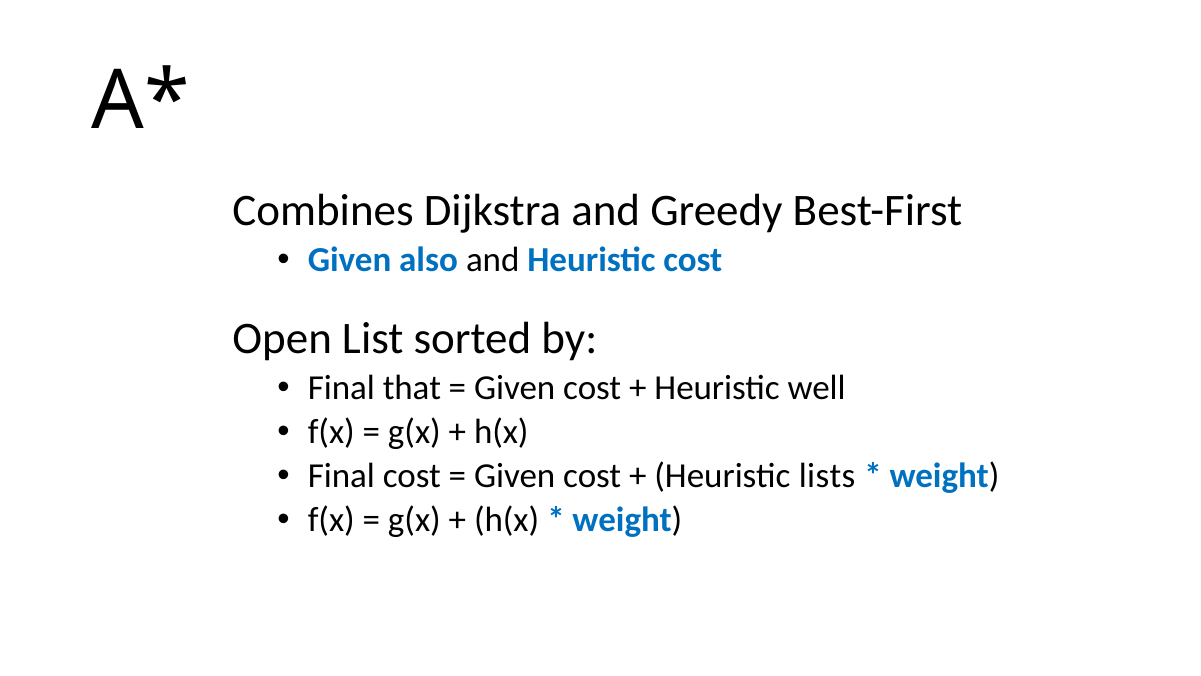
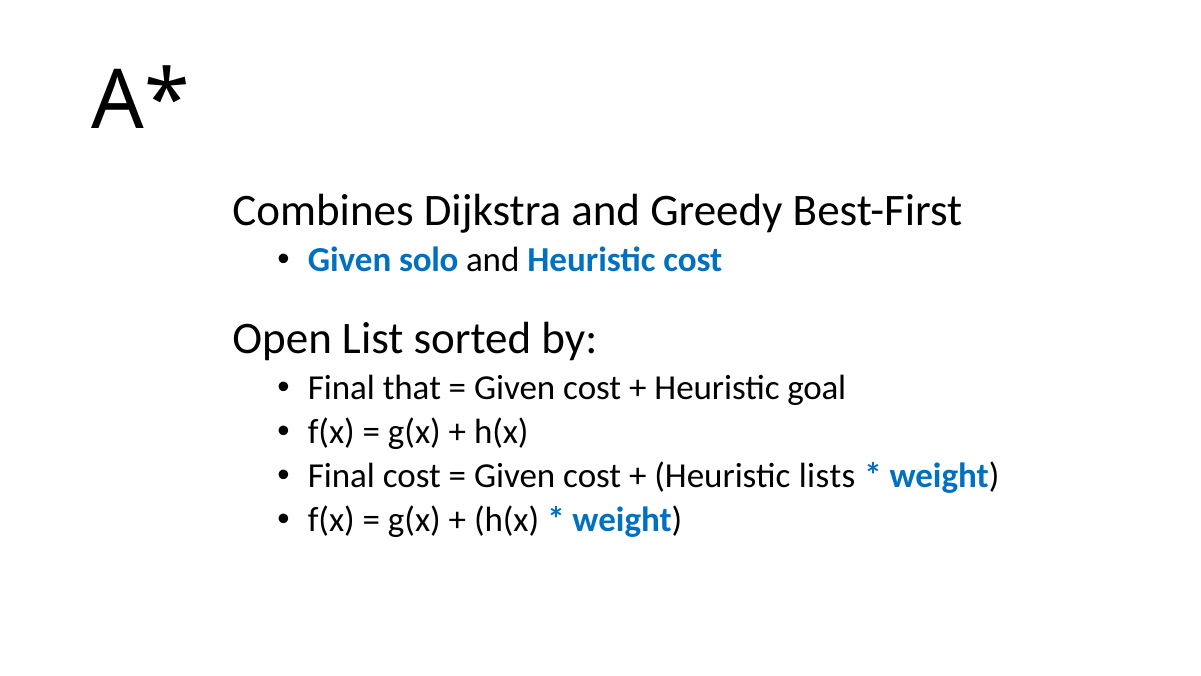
also: also -> solo (429, 260)
well: well -> goal (817, 388)
